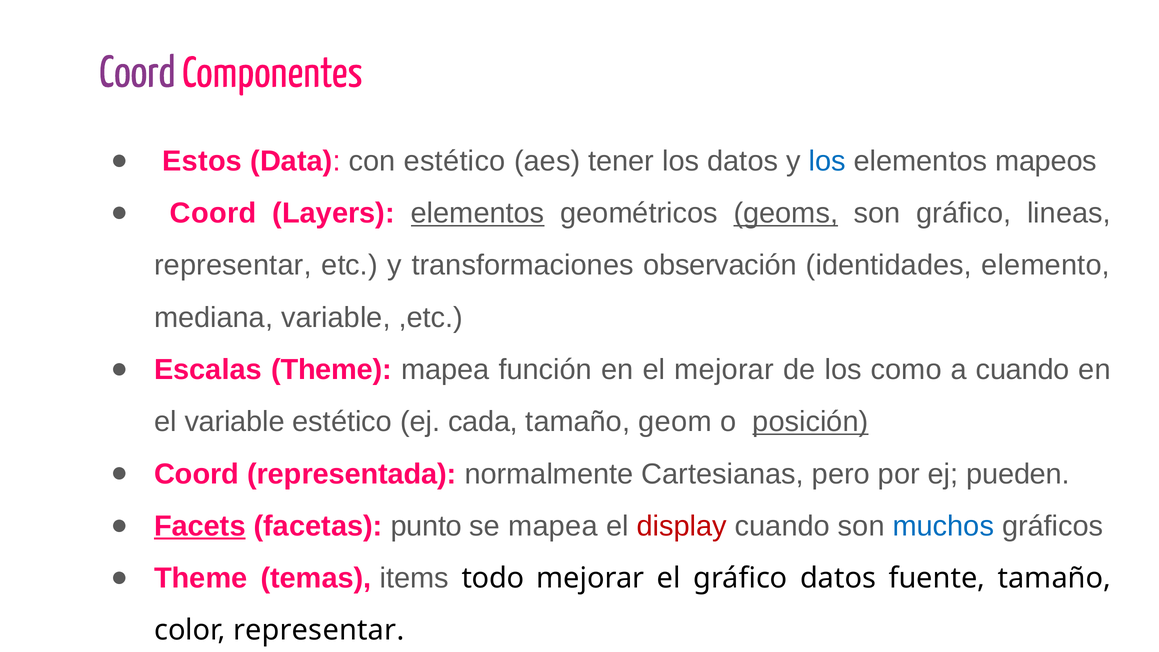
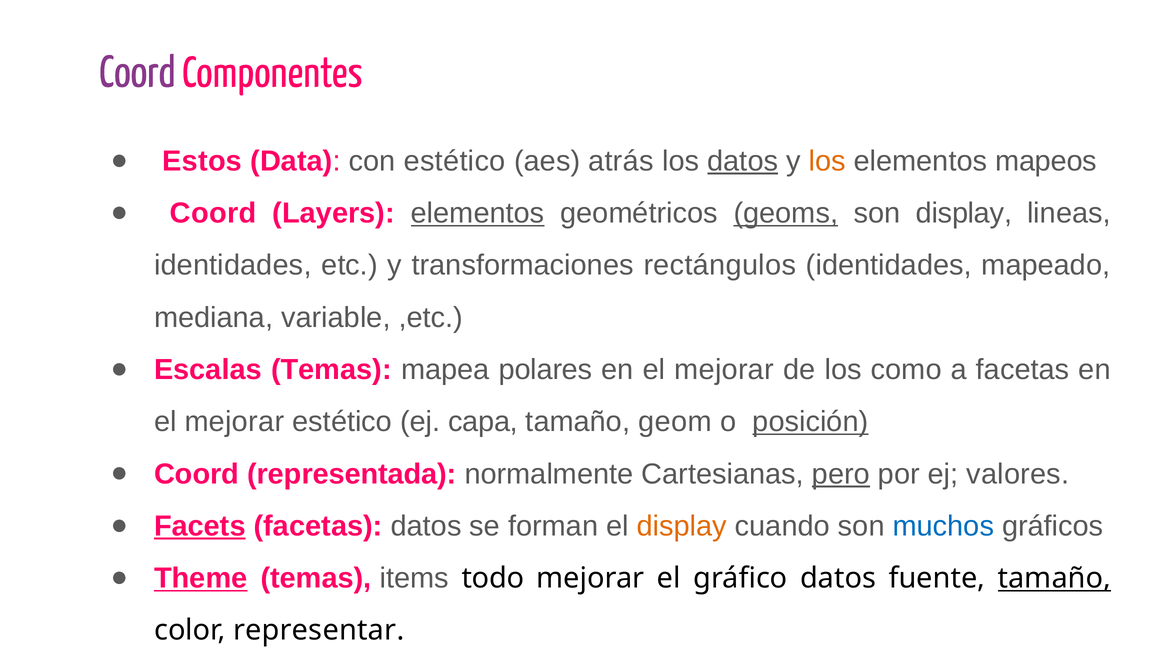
tener: tener -> atrás (621, 161)
datos underline: none -> present (743, 161)
los colour: blue -> orange (827, 161)
son gráfico: gráfico -> display (964, 213)
representar: representar -> identidades (233, 265)
observación: observación -> rectángulos (720, 265)
elemento: elemento -> mapeado (1046, 265)
Escalas Theme: Theme -> Temas (331, 370)
función: función -> polares (546, 370)
a cuando: cuando -> facetas (1023, 370)
variable: variable -> mejorar (234, 422)
cada: cada -> capa (483, 422)
pero underline: none -> present (841, 474)
pueden: pueden -> valores (1018, 474)
facetas punto: punto -> datos (426, 526)
se mapea: mapea -> forman (553, 526)
display colour: red -> orange (682, 526)
Theme underline: none -> present (201, 578)
tamaño underline: none -> present (1054, 578)
